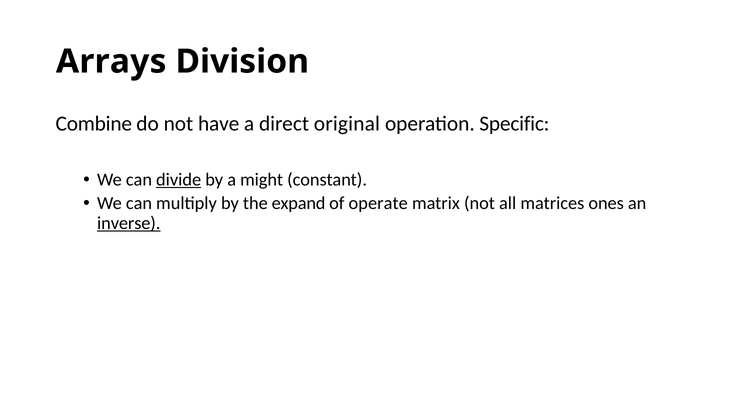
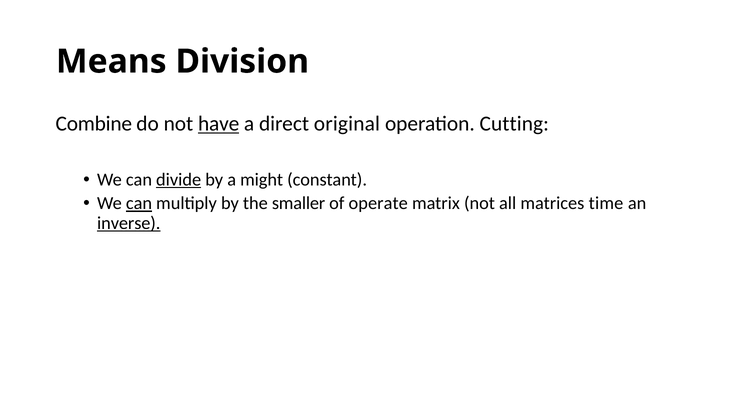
Arrays: Arrays -> Means (111, 62)
have underline: none -> present (219, 124)
Specific: Specific -> Cutting (514, 124)
can underline: none -> present (139, 204)
expand: expand -> smaller (299, 204)
ones: ones -> time (606, 204)
